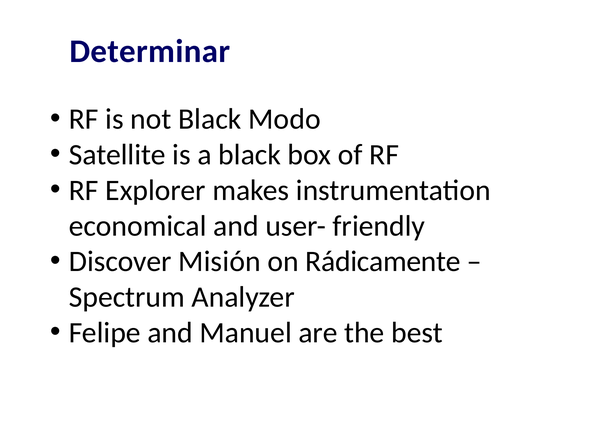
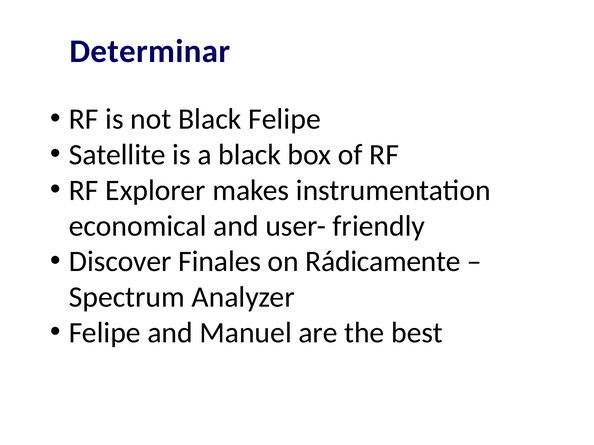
Black Modo: Modo -> Felipe (284, 119)
Misión: Misión -> Finales (220, 262)
